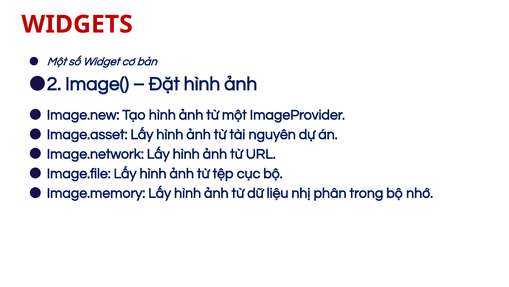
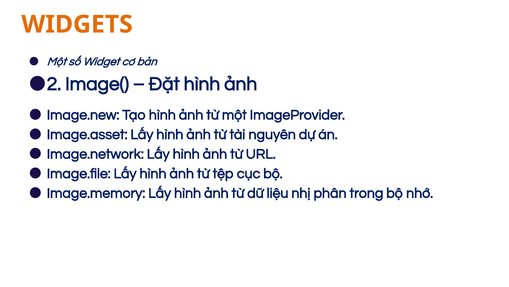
WIDGETS colour: red -> orange (77, 24)
